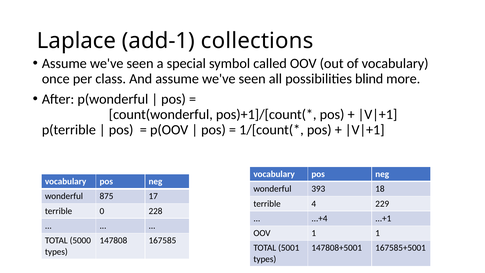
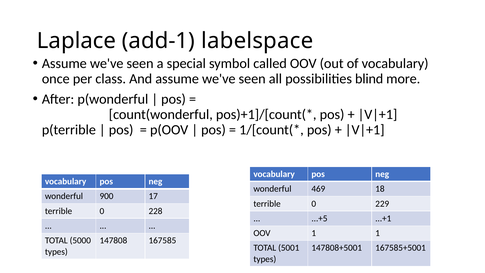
collections: collections -> labelspace (257, 41)
393: 393 -> 469 (318, 189)
875: 875 -> 900 (106, 196)
4: 4 -> 0 (314, 204)
...+4: ...+4 -> ...+5 (319, 218)
